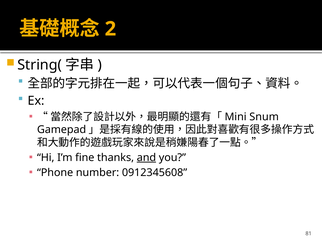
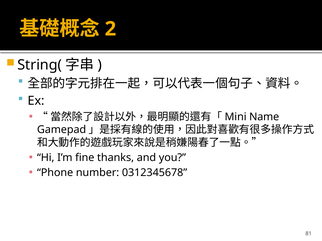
Snum: Snum -> Name (264, 117)
and underline: present -> none (146, 158)
0912345608: 0912345608 -> 0312345678 (155, 173)
